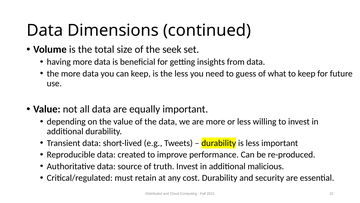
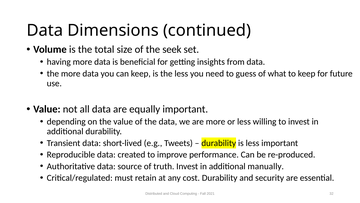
malicious: malicious -> manually (266, 166)
